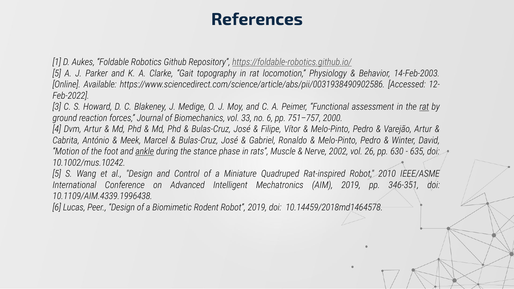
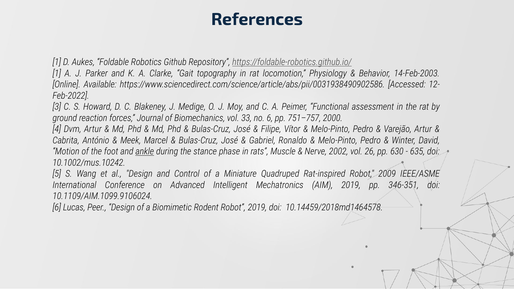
5: 5 -> 1 (57, 73)
rat underline: present -> none (424, 107)
2010: 2010 -> 2009 (387, 174)
10.1109/AIM.4339.1996438: 10.1109/AIM.4339.1996438 -> 10.1109/AIM.1099.9106024 (102, 196)
